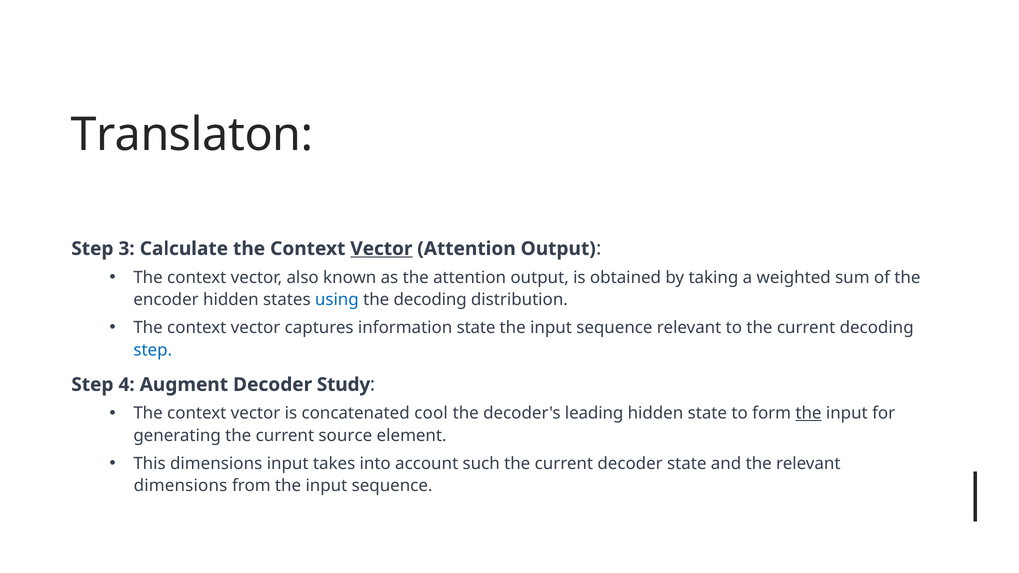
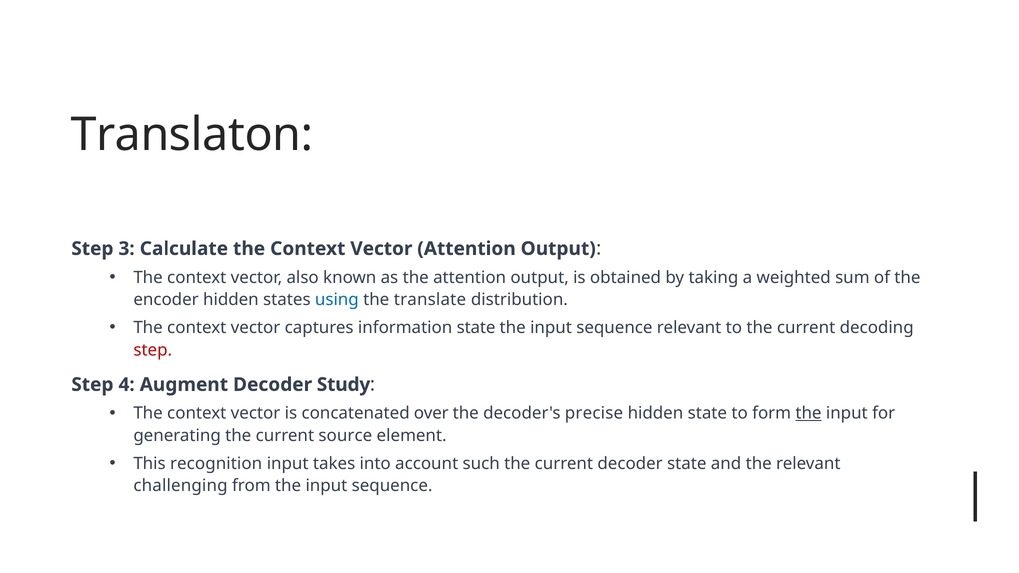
Vector underline: present -> none (381, 249)
the decoding: decoding -> translate (430, 300)
step colour: blue -> red (153, 350)
cool: cool -> over (431, 414)
leading: leading -> precise (594, 414)
This dimensions: dimensions -> recognition (216, 464)
dimensions: dimensions -> challenging (180, 486)
